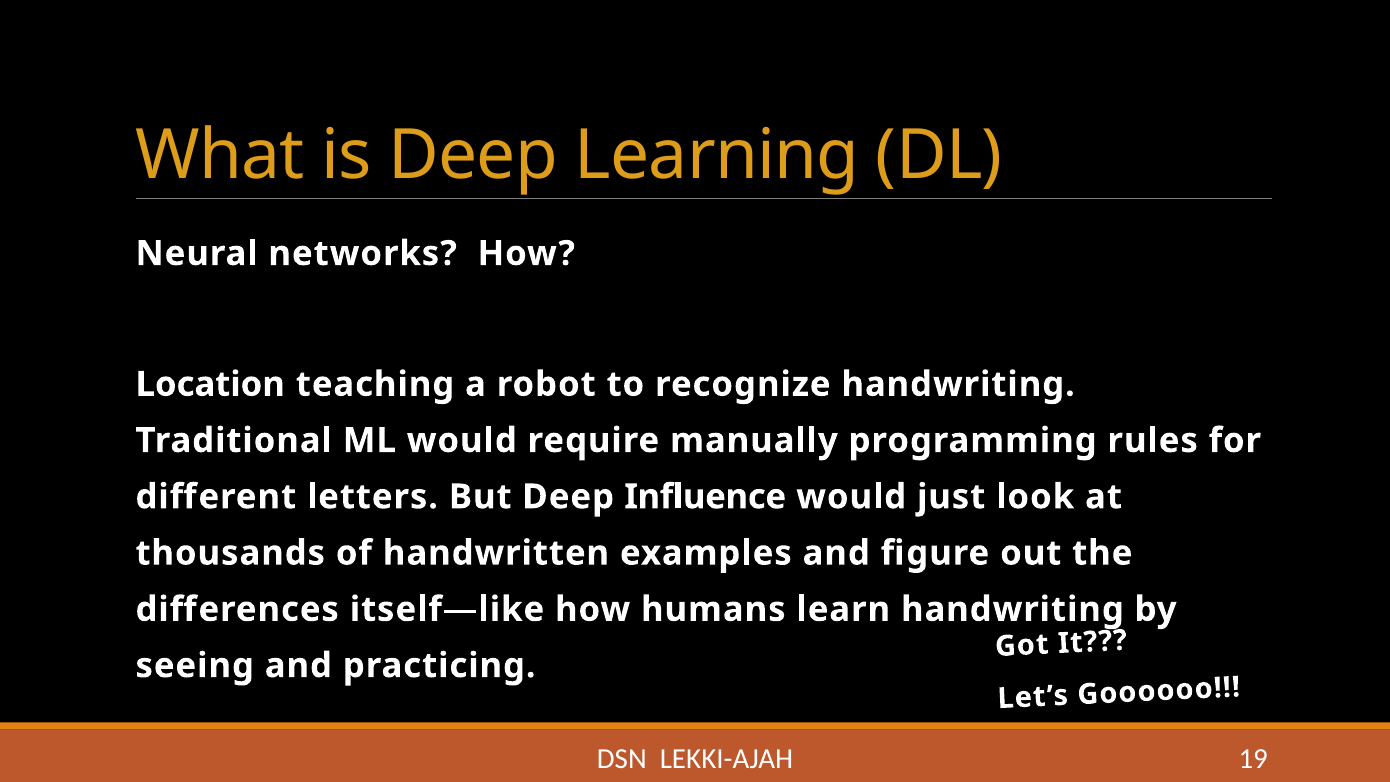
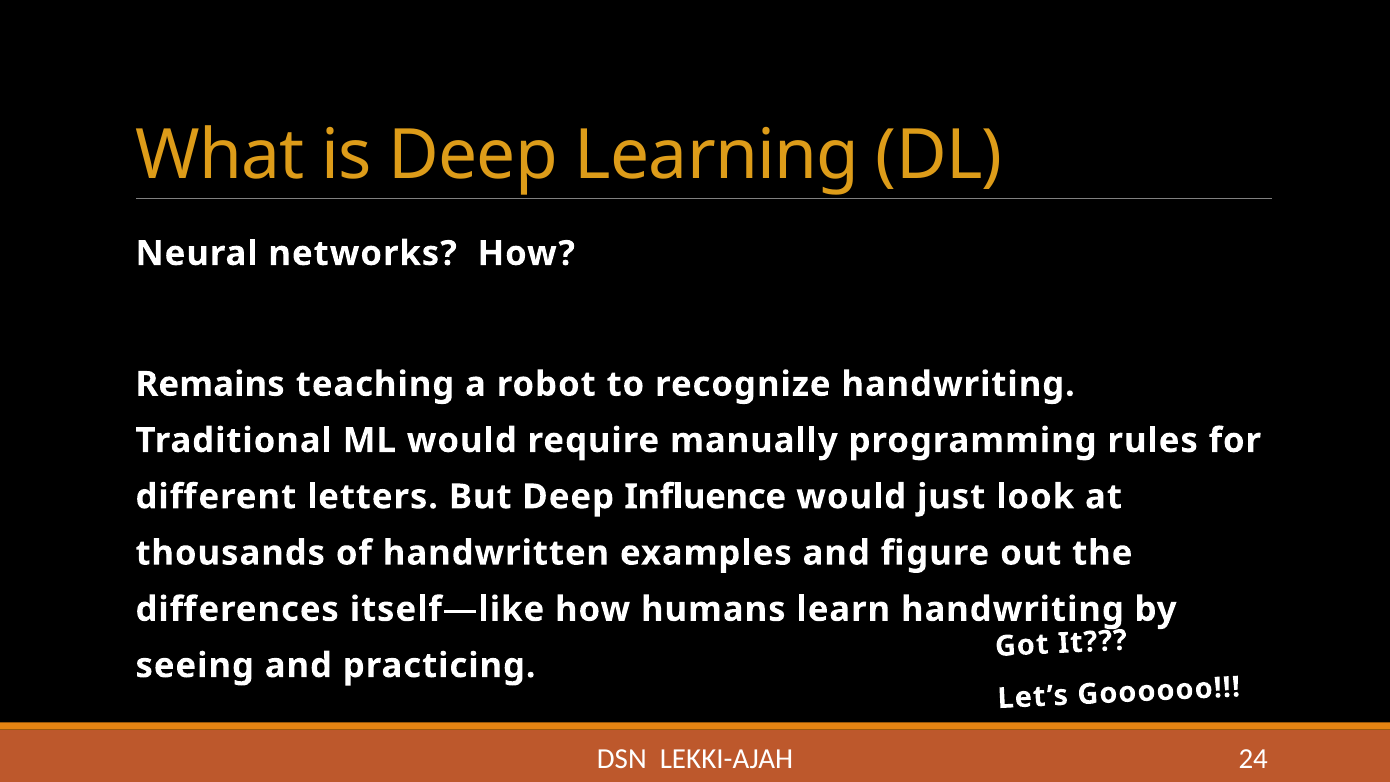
Location: Location -> Remains (210, 384)
19: 19 -> 24 (1253, 759)
